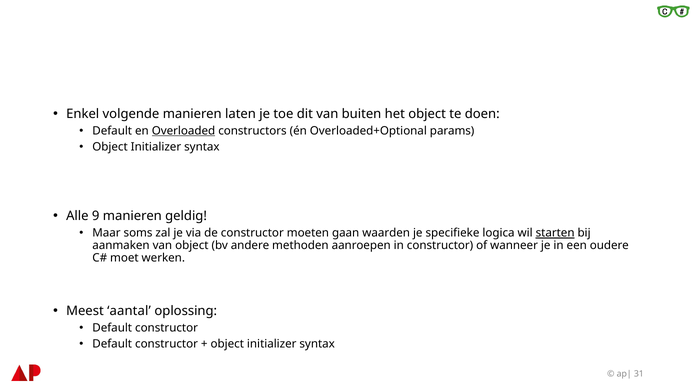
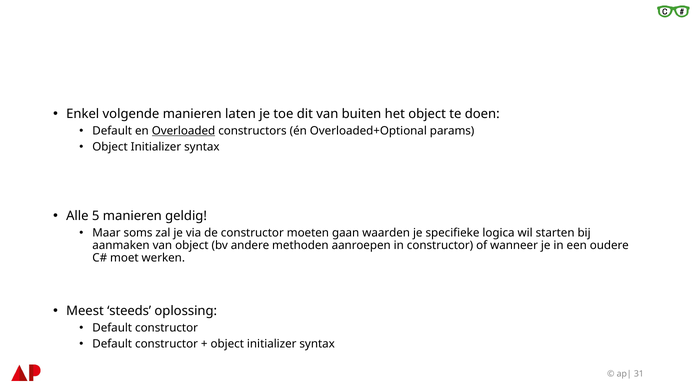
9: 9 -> 5 (96, 216)
starten underline: present -> none (555, 233)
aantal: aantal -> steeds (129, 311)
